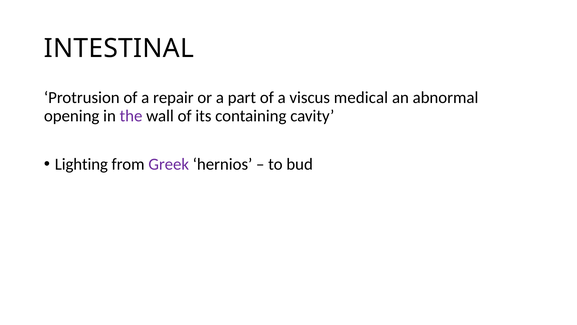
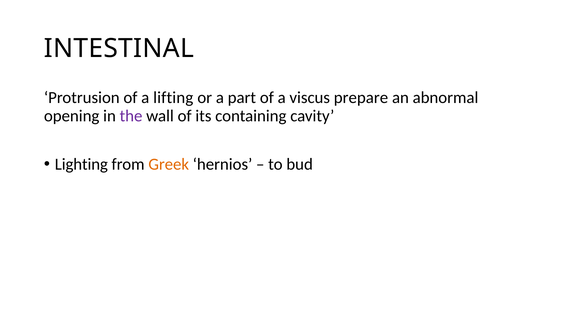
repair: repair -> lifting (173, 98)
medical: medical -> prepare (361, 98)
Greek colour: purple -> orange (169, 164)
